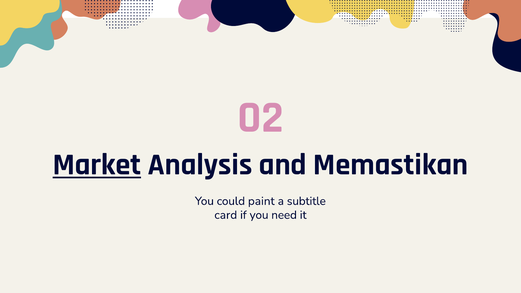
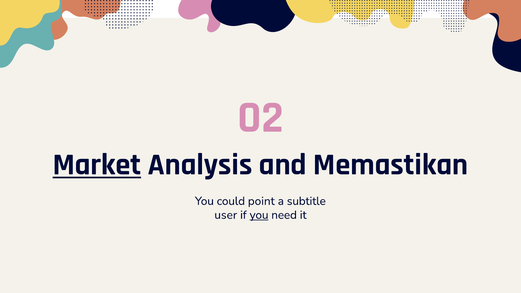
paint: paint -> point (261, 201)
card: card -> user (226, 215)
you underline: none -> present (259, 215)
